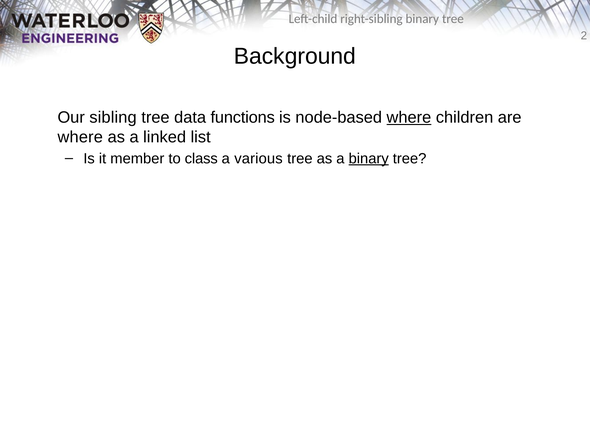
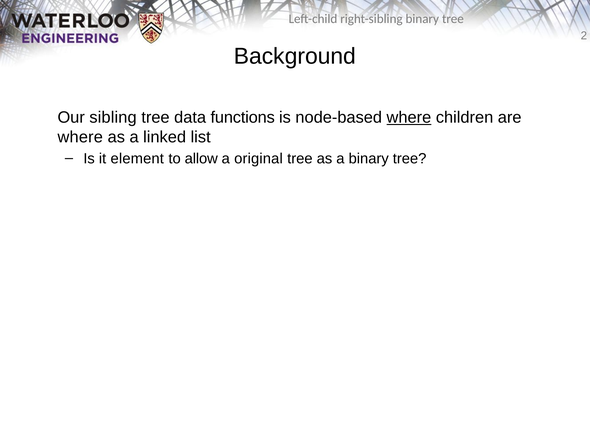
member: member -> element (137, 158)
class: class -> allow (201, 158)
various: various -> original (258, 158)
binary underline: present -> none (369, 158)
